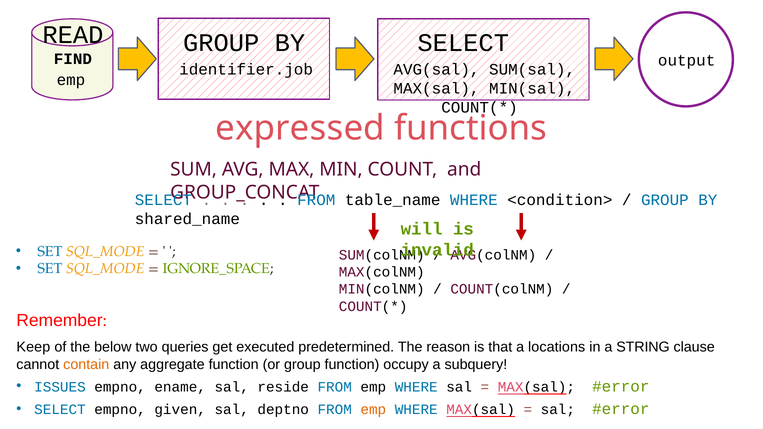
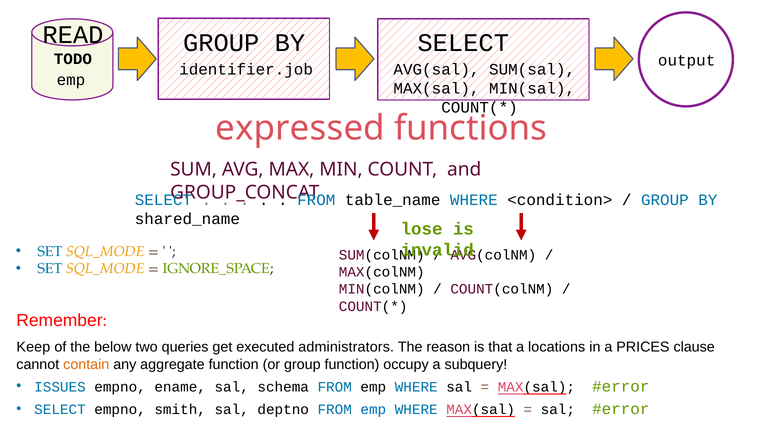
FIND: FIND -> TODO (73, 59)
will: will -> lose (422, 229)
predetermined: predetermined -> administrators (346, 347)
STRING: STRING -> PRICES (643, 347)
reside: reside -> schema (283, 387)
given: given -> smith (180, 410)
emp colour: orange -> blue (373, 410)
